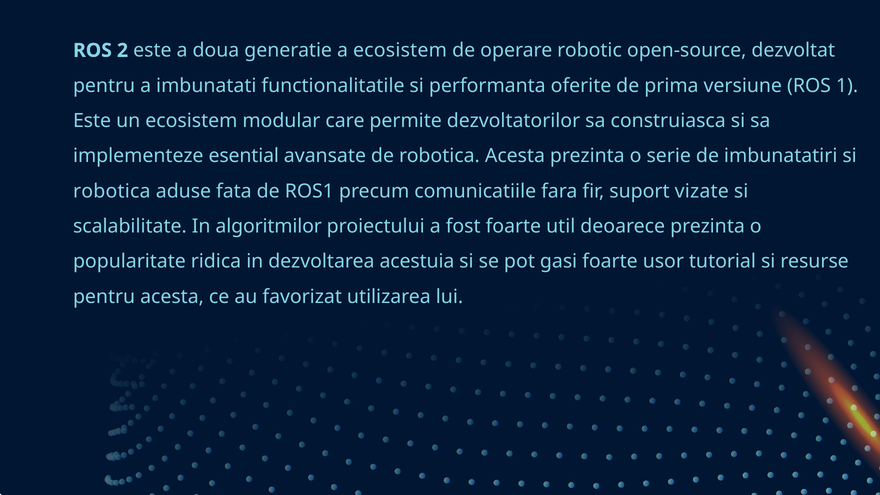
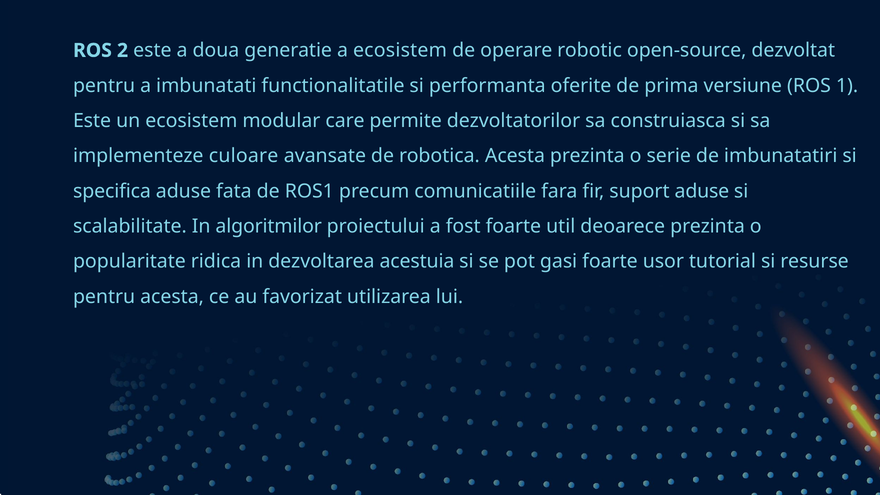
esential: esential -> culoare (244, 156)
robotica: robotica -> specifica (112, 191)
suport vizate: vizate -> aduse (702, 191)
